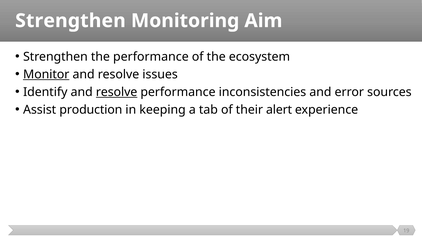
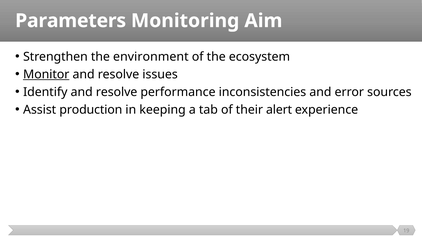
Strengthen: Strengthen -> Parameters (71, 21)
the performance: performance -> environment (151, 57)
resolve underline: present -> none (117, 92)
